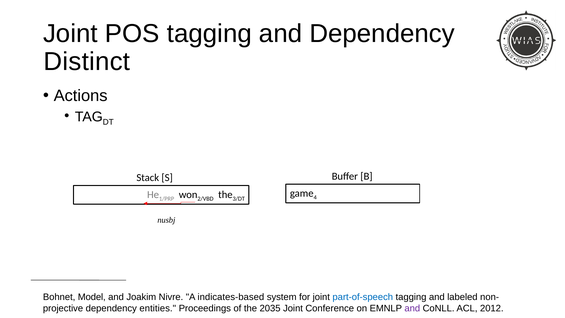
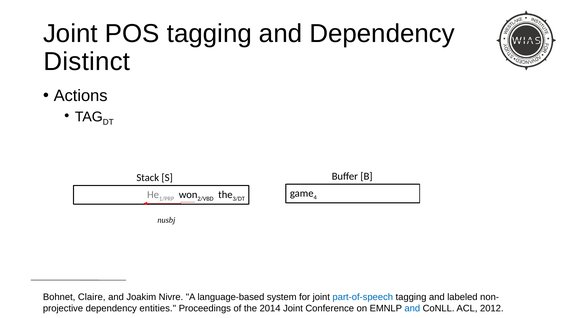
Model: Model -> Claire (92, 297)
indicates-based: indicates-based -> language-based (231, 297)
2035: 2035 -> 2014 (270, 308)
and colour: purple -> blue (412, 308)
